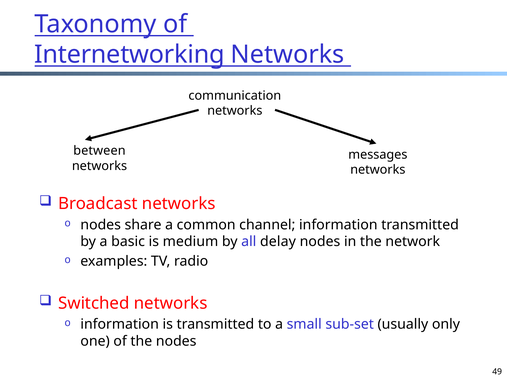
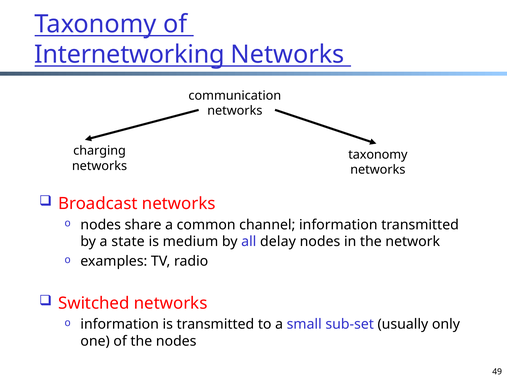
between: between -> charging (100, 151)
messages: messages -> taxonomy (378, 155)
basic: basic -> state (128, 242)
